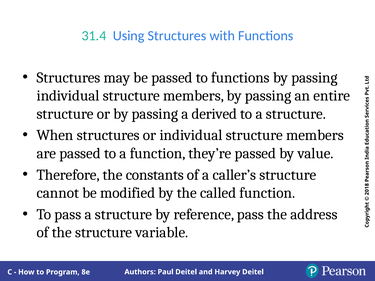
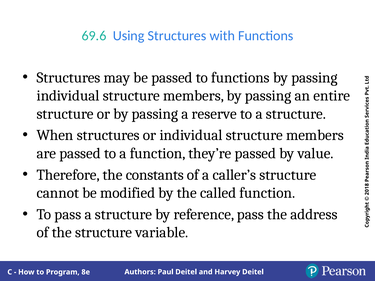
31.4: 31.4 -> 69.6 (94, 36)
derived: derived -> reserve (214, 114)
